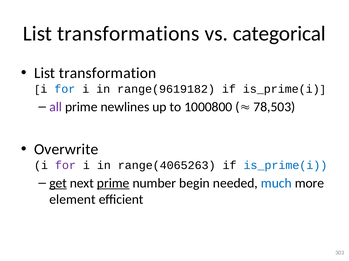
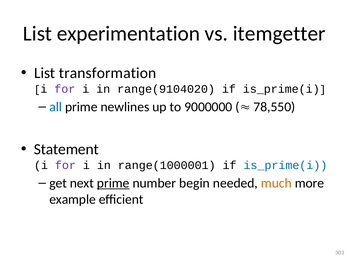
transformations: transformations -> experimentation (128, 34)
categorical: categorical -> itemgetter (279, 34)
for colour: blue -> purple (65, 89)
range(9619182: range(9619182 -> range(9104020 (166, 89)
all colour: purple -> blue (56, 107)
1000800: 1000800 -> 9000000 (208, 107)
78,503: 78,503 -> 78,550 (274, 107)
Overwrite: Overwrite -> Statement (66, 150)
range(4065263: range(4065263 -> range(1000001 (167, 166)
get underline: present -> none (58, 184)
much colour: blue -> orange (276, 184)
element: element -> example (73, 200)
